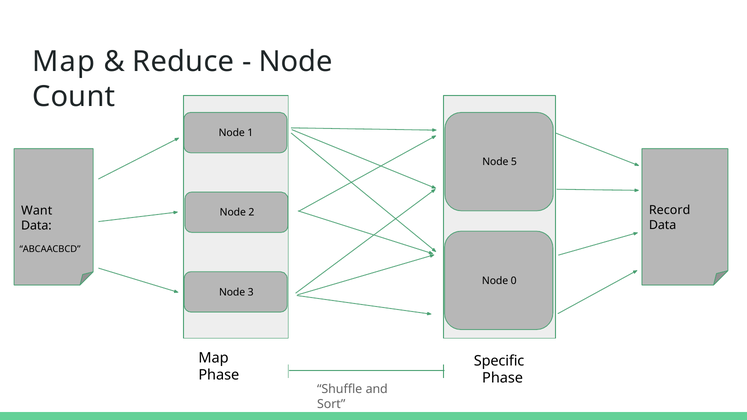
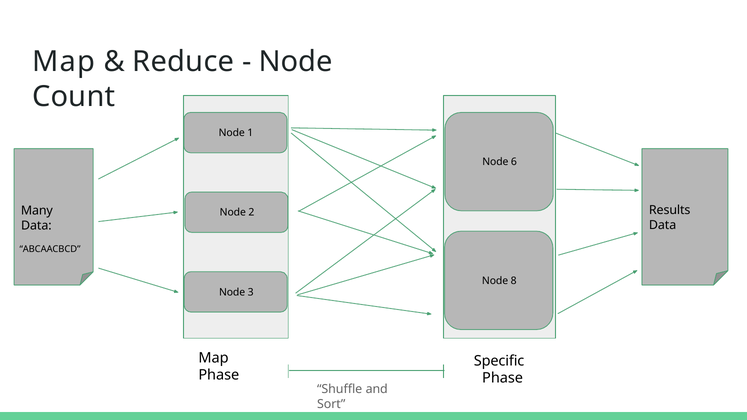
5: 5 -> 6 (514, 162)
Record: Record -> Results (670, 210)
Want: Want -> Many (37, 211)
0: 0 -> 8 (514, 281)
